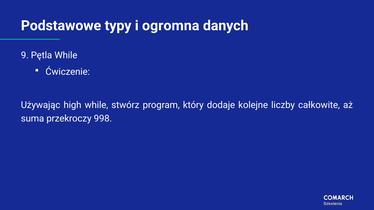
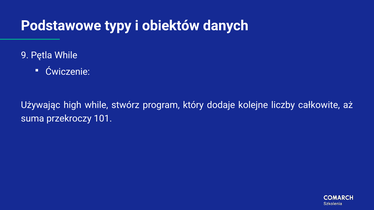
ogromna: ogromna -> obiektów (171, 26)
998: 998 -> 101 (103, 119)
